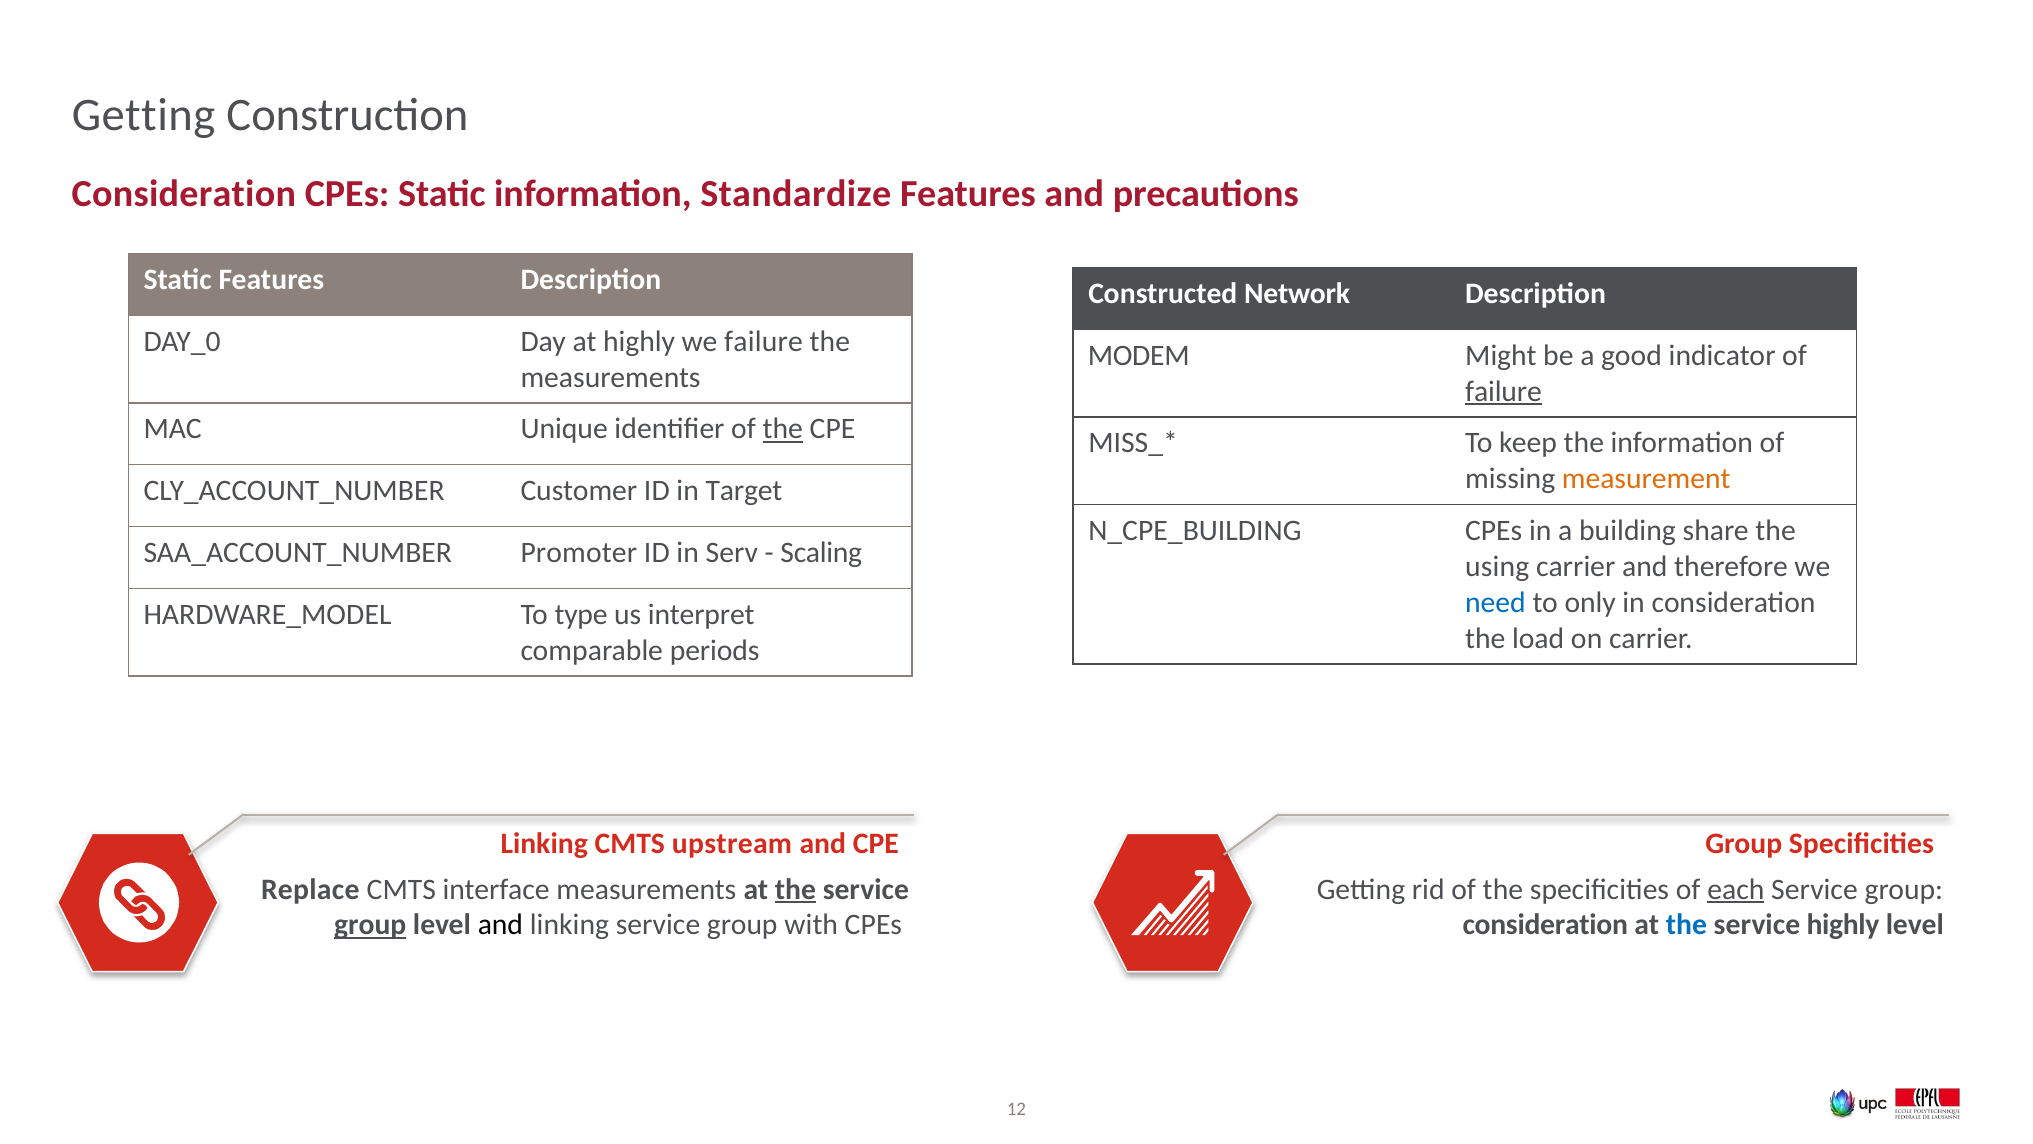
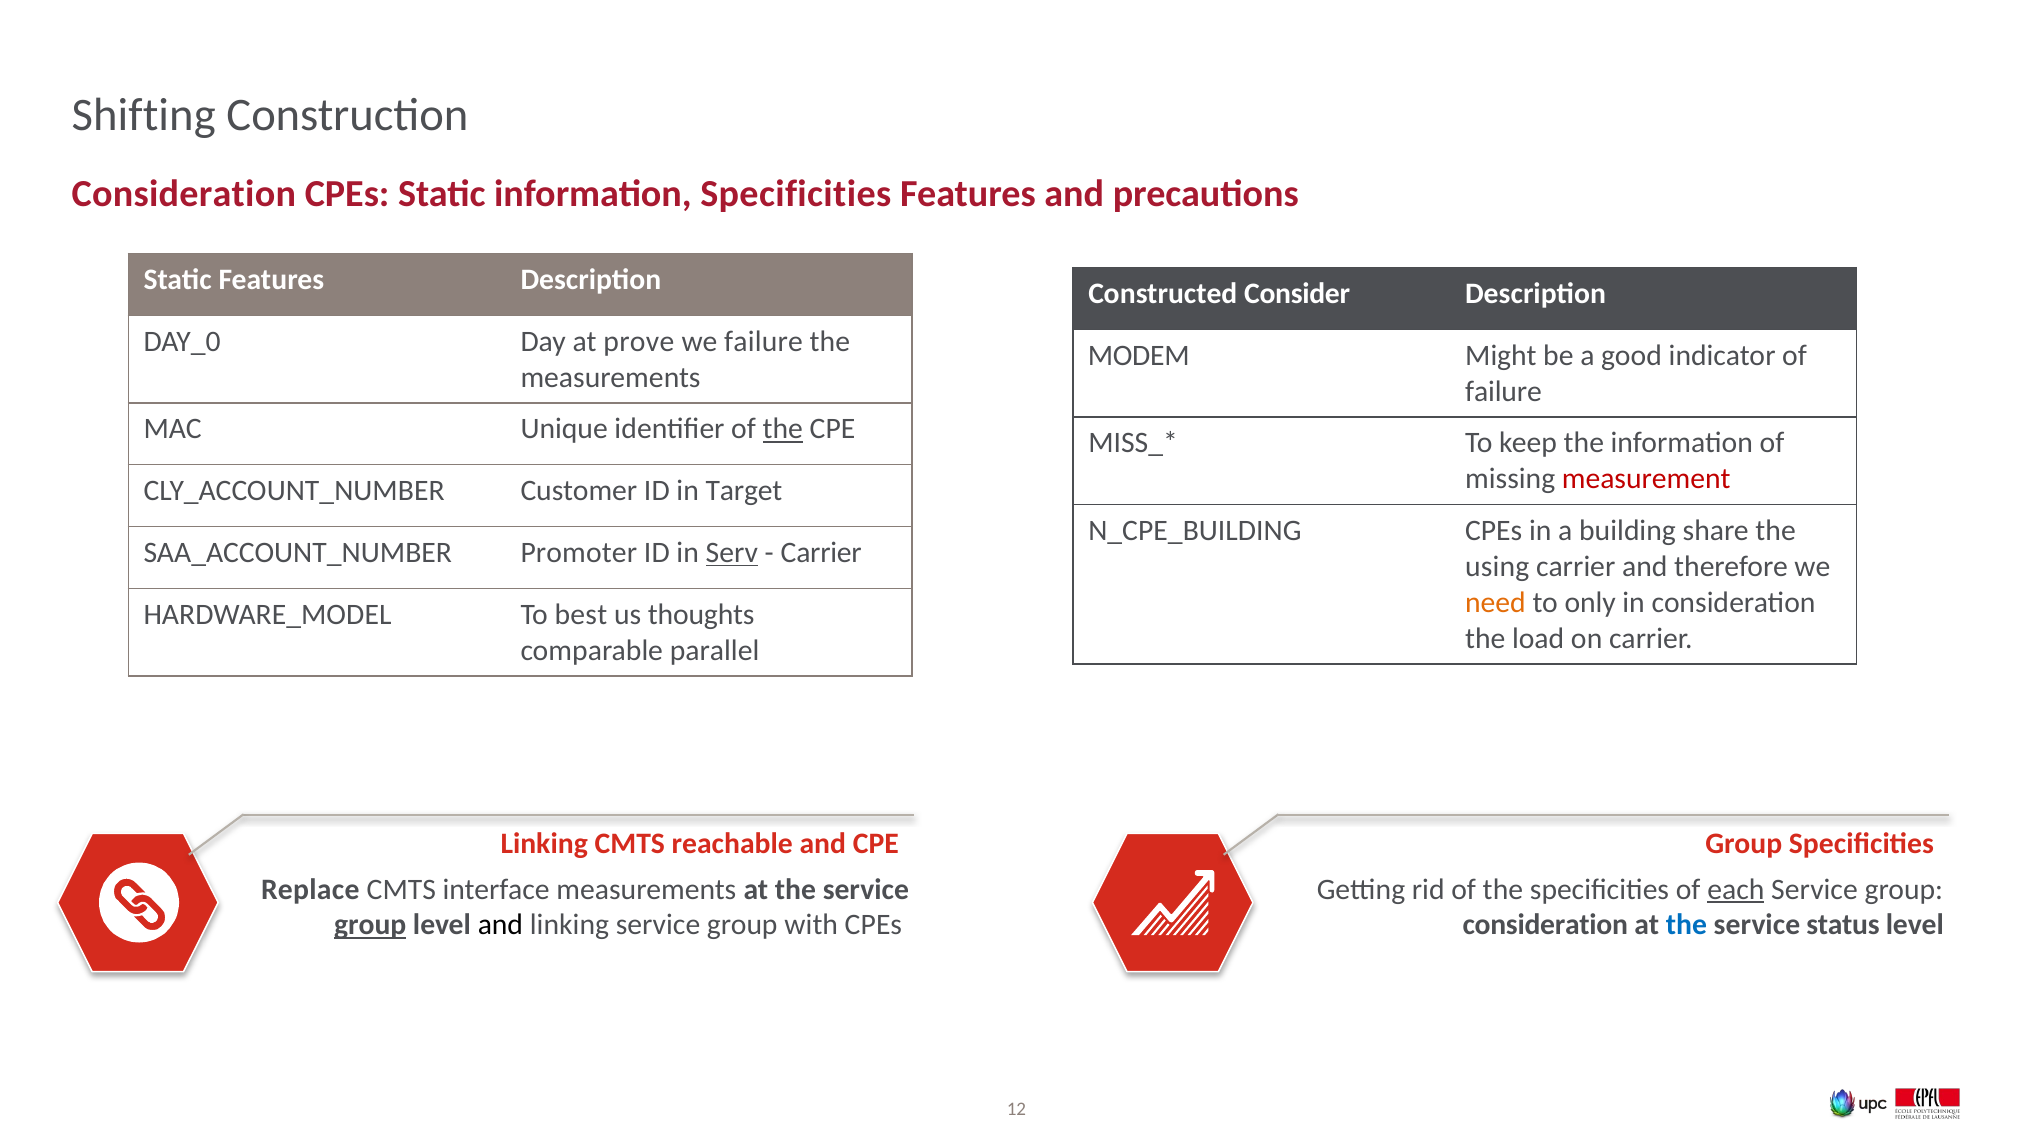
Getting: Getting -> Shifting (144, 115)
information Standardize: Standardize -> Specificities (796, 194)
Network: Network -> Consider (1297, 294)
at highly: highly -> prove (639, 341)
failure underline: present -> none (1503, 391)
measurement colour: orange -> red (1646, 479)
Serv underline: none -> present (732, 553)
Scaling: Scaling -> Carrier (821, 553)
need colour: blue -> orange (1495, 602)
type: type -> best (581, 614)
interpret: interpret -> thoughts (701, 614)
periods: periods -> parallel (715, 650)
upstream: upstream -> reachable (732, 843)
the underline: present -> none (795, 889)
service highly: highly -> status (1843, 925)
